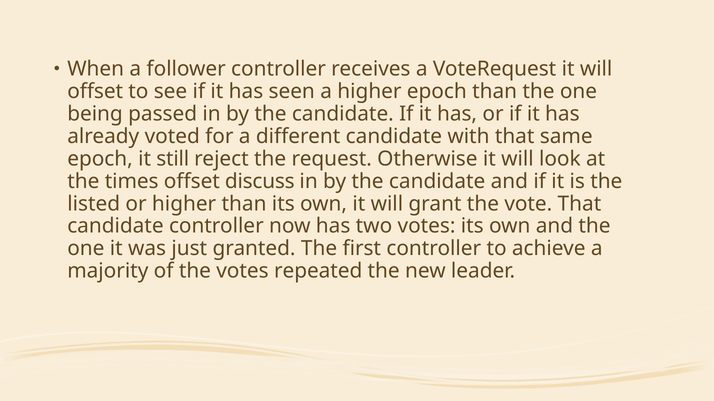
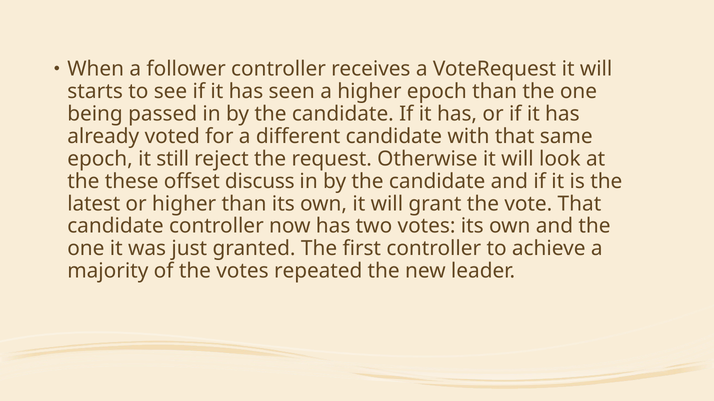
offset: offset -> starts (95, 91)
times: times -> these (132, 181)
listed: listed -> latest (94, 204)
